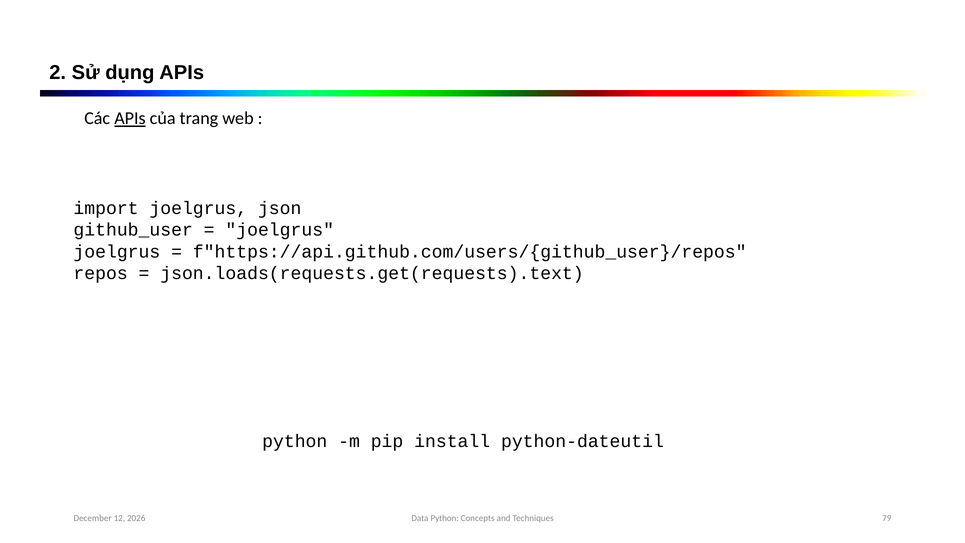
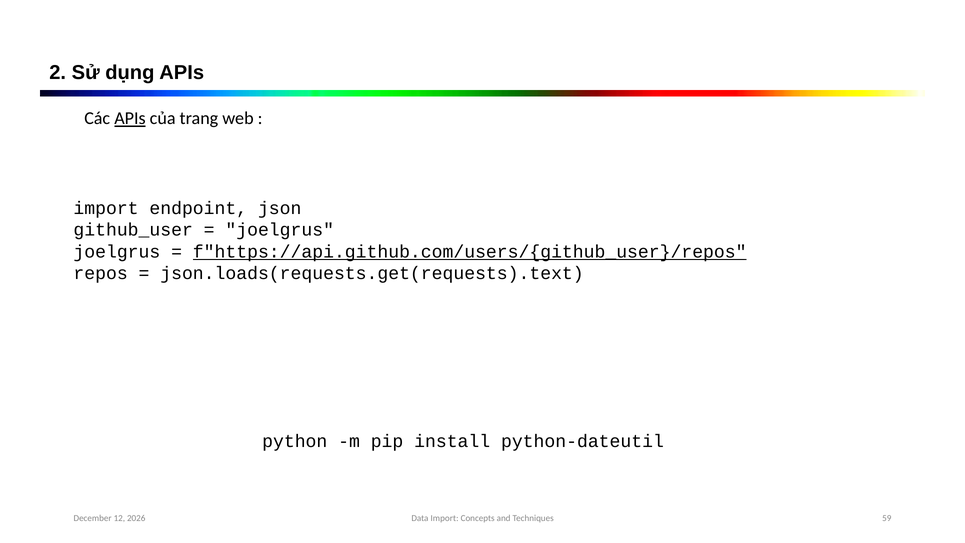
import joelgrus: joelgrus -> endpoint (198, 208)
f"https://api.github.com/users/{github_user}/repos underline: none -> present (470, 251)
Data Python: Python -> Import (445, 518)
79: 79 -> 59 (887, 518)
